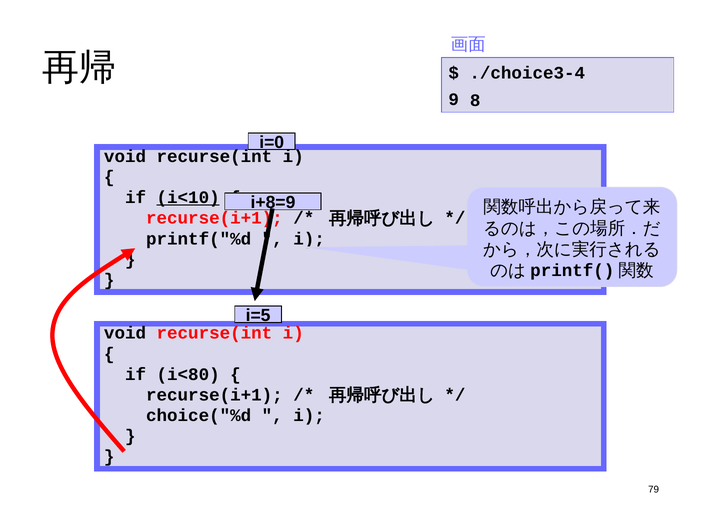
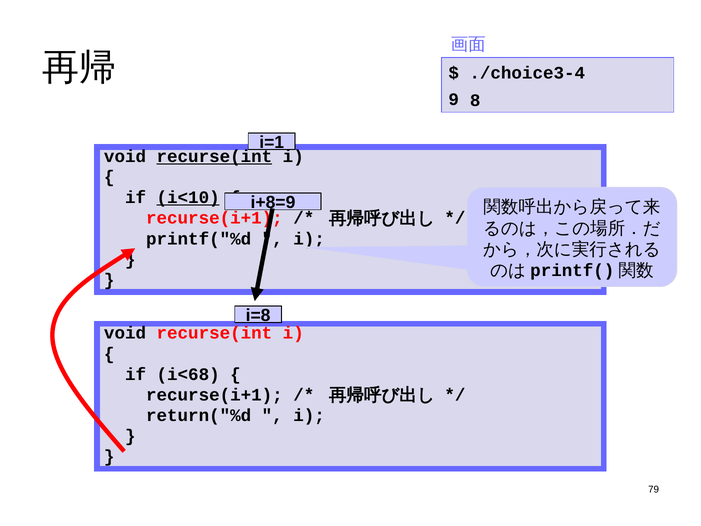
i=0: i=0 -> i=1 (272, 143)
recurse(int underline: none -> present (214, 156)
i=5: i=5 -> i=8 (258, 315)
i<80: i<80 -> i<68 (188, 374)
choice("%d: choice("%d -> return("%d (199, 415)
